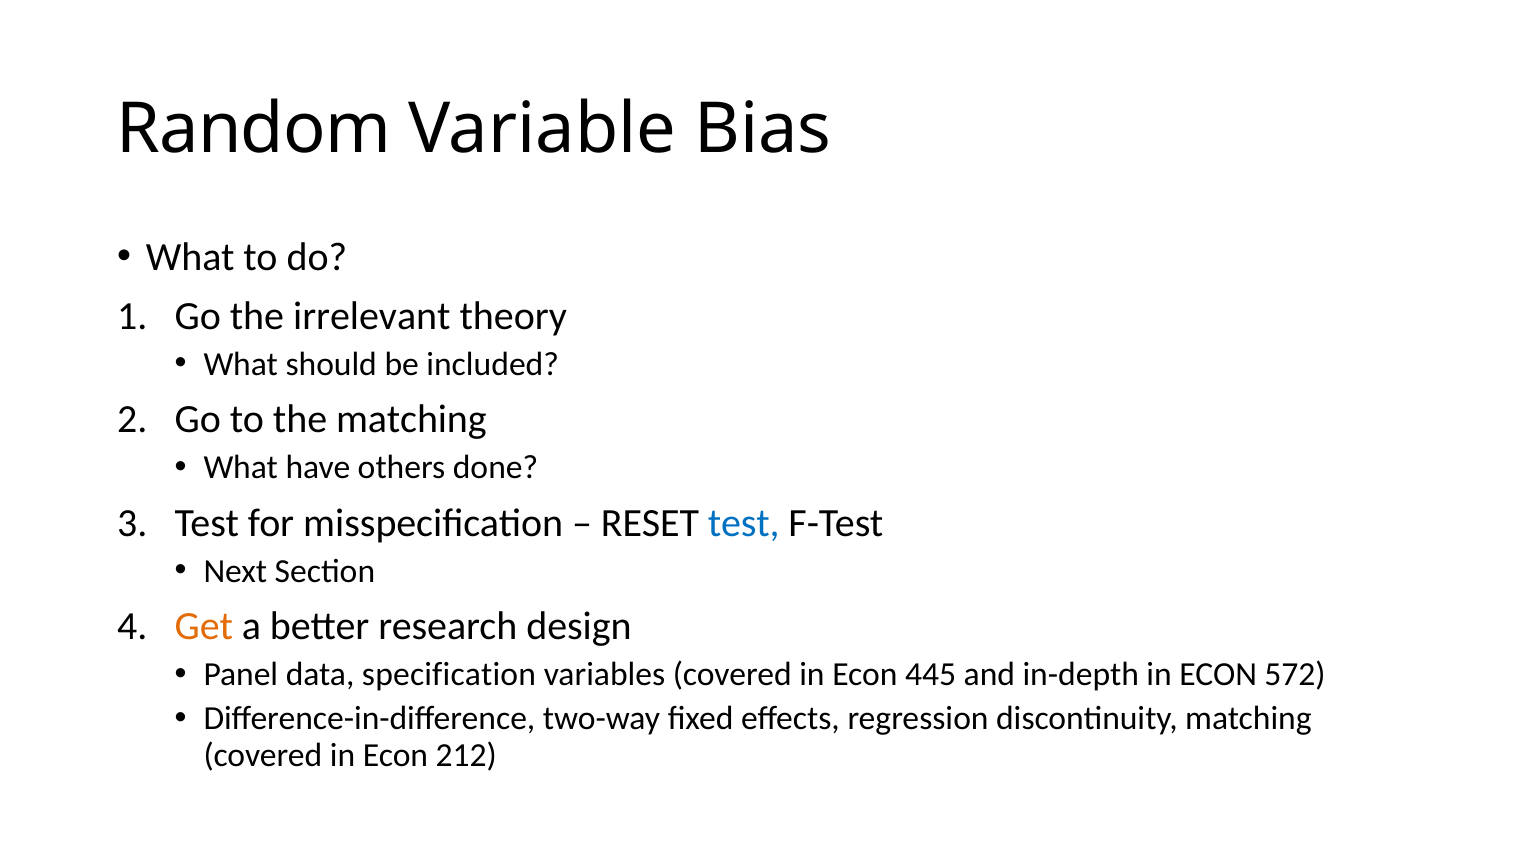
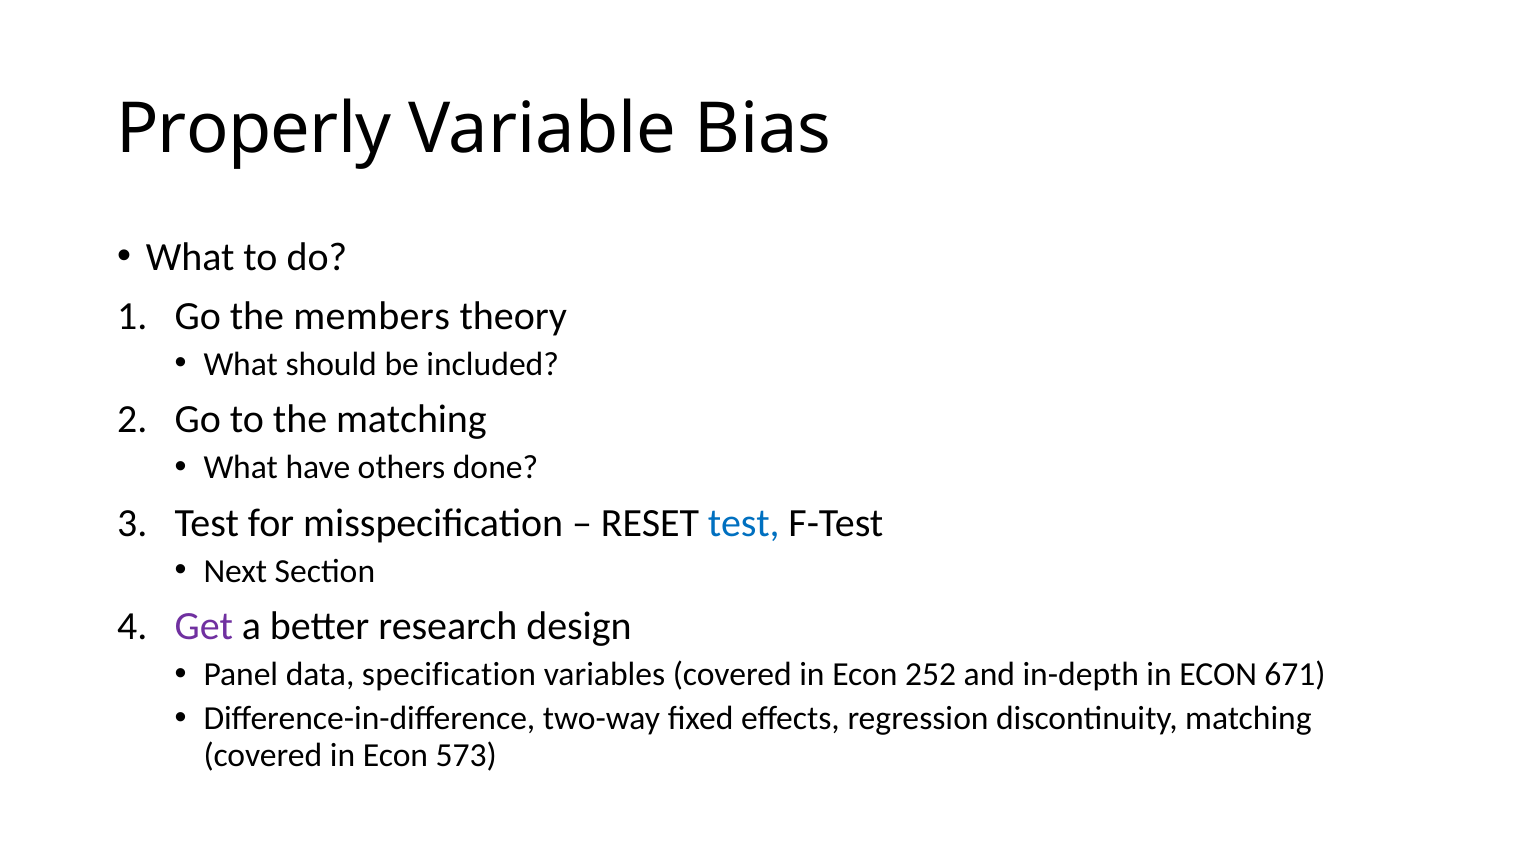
Random: Random -> Properly (254, 129)
irrelevant: irrelevant -> members (372, 316)
Get colour: orange -> purple (204, 627)
445: 445 -> 252 (931, 674)
572: 572 -> 671 (1295, 674)
212: 212 -> 573 (466, 755)
